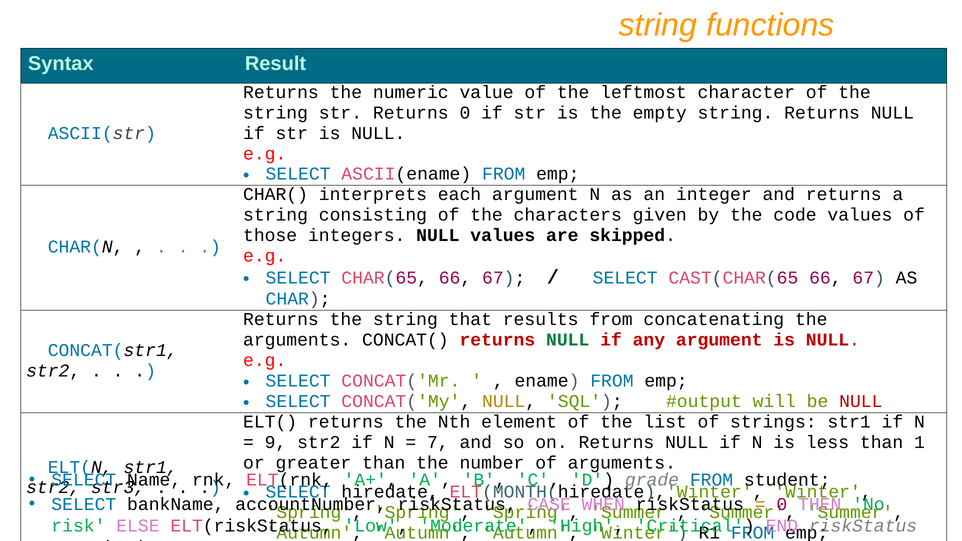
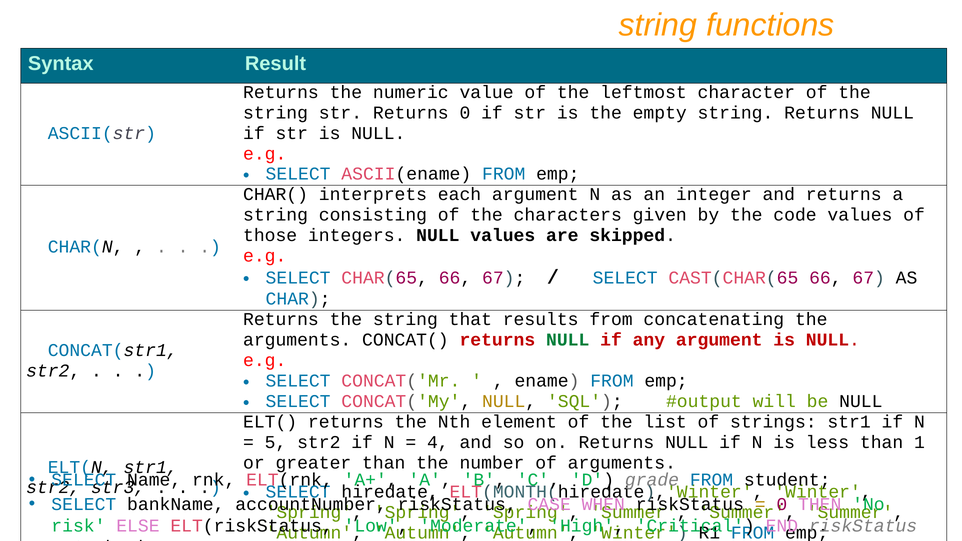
NULL colour: red -> black (861, 401)
9: 9 -> 5 (276, 442)
7: 7 -> 4 (438, 442)
